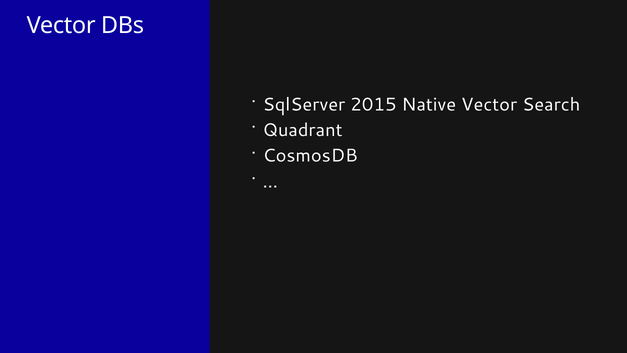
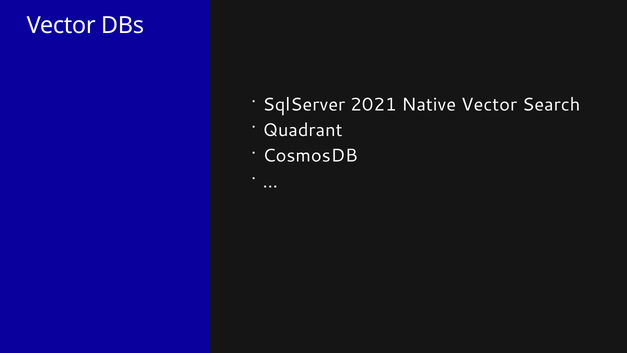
2015: 2015 -> 2021 (373, 104)
